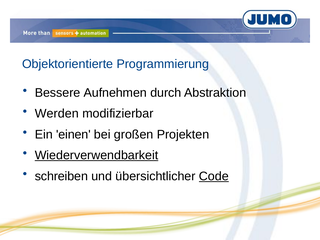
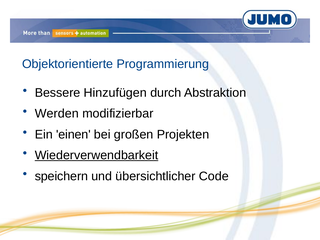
Aufnehmen: Aufnehmen -> Hinzufügen (115, 93)
schreiben: schreiben -> speichern (61, 176)
Code underline: present -> none (214, 176)
